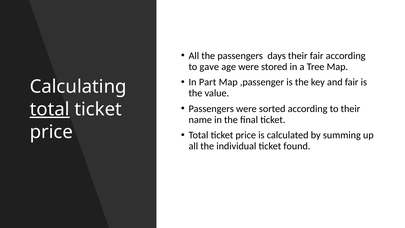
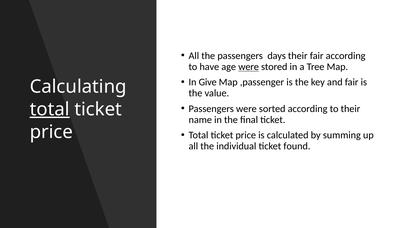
gave: gave -> have (209, 67)
were underline: none -> present (249, 67)
Part: Part -> Give (208, 82)
